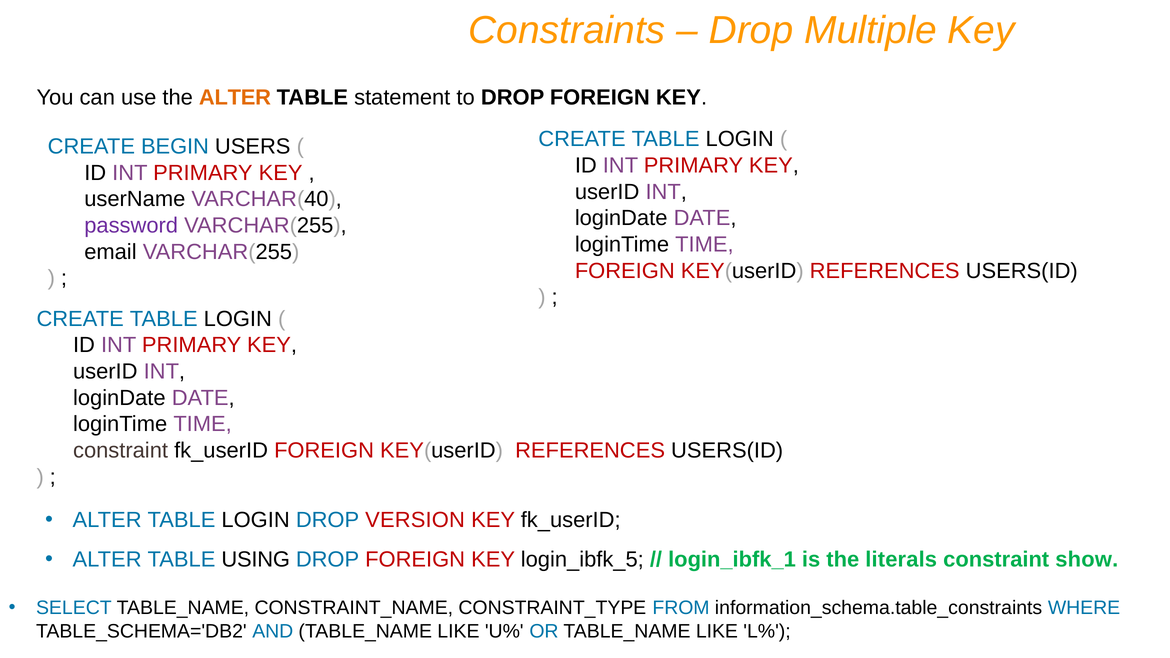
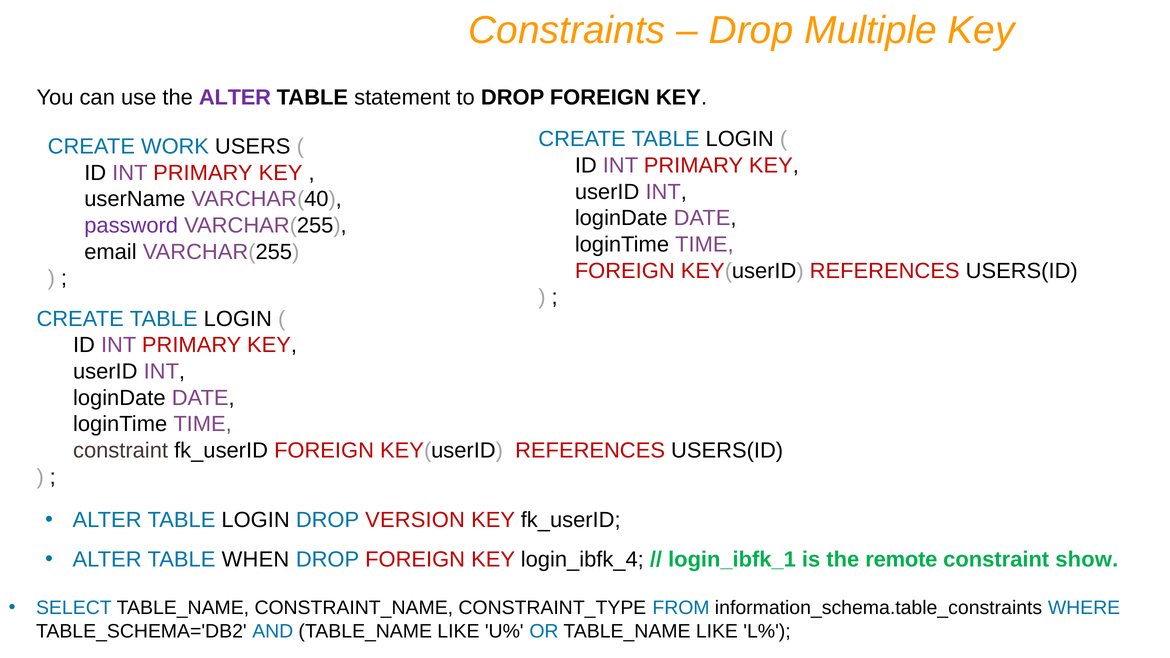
ALTER colour: orange -> purple (235, 97)
BEGIN: BEGIN -> WORK (175, 147)
USING: USING -> WHEN (255, 560)
login_ibfk_5: login_ibfk_5 -> login_ibfk_4 (582, 560)
literals: literals -> remote (901, 560)
